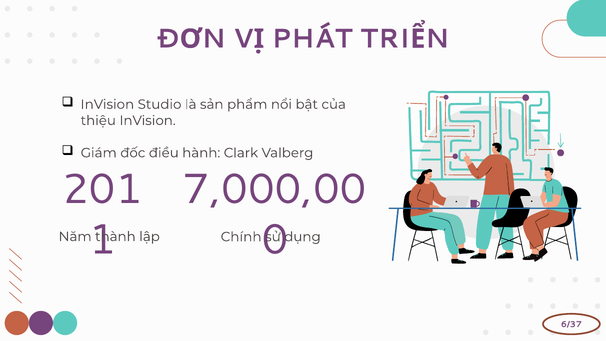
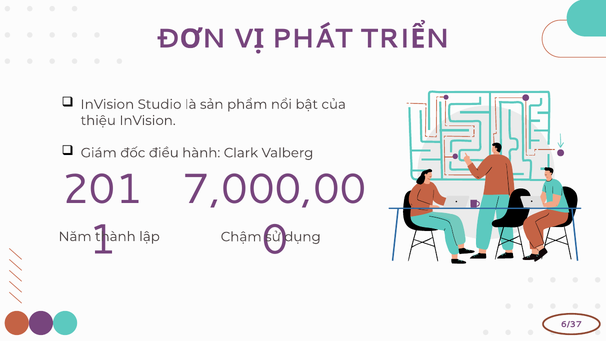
Chính: Chính -> Chậm (241, 237)
